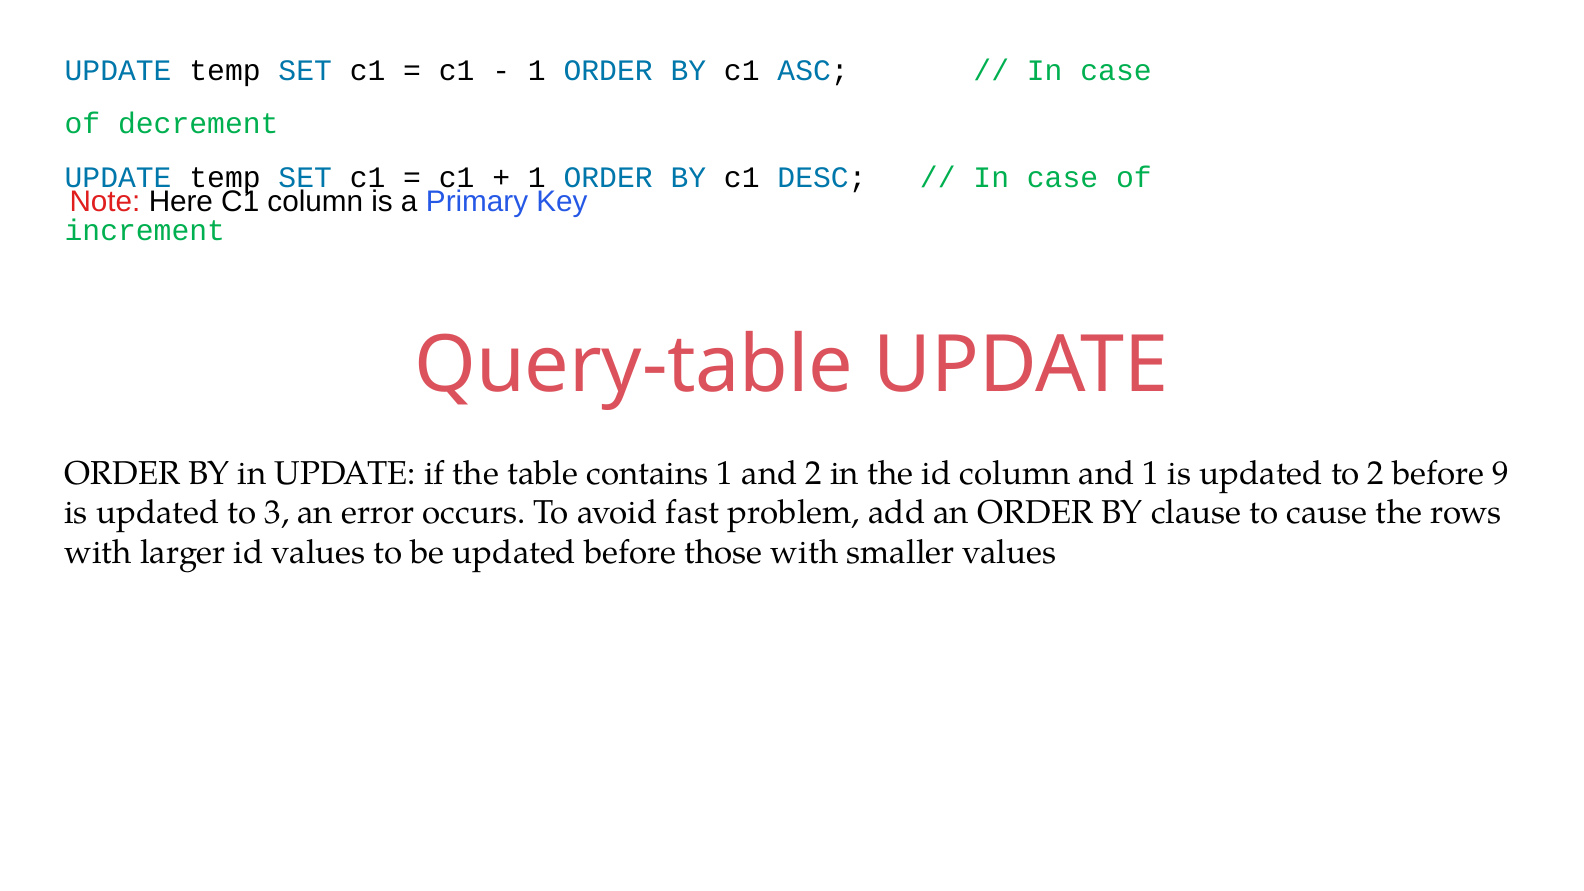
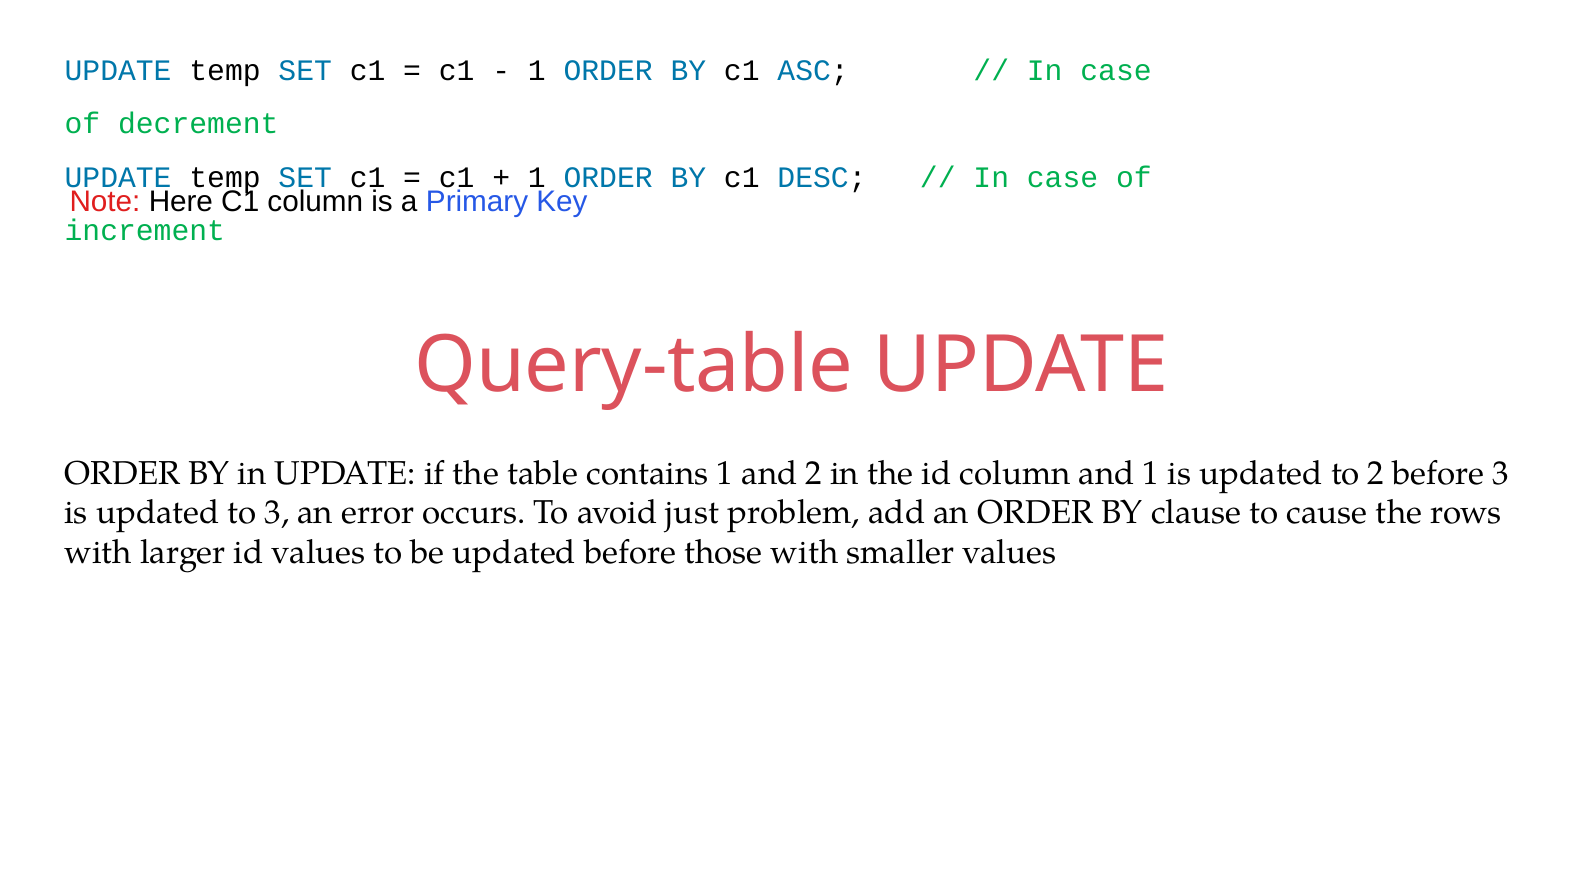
before 9: 9 -> 3 (1501, 473)
fast: fast -> just (693, 513)
